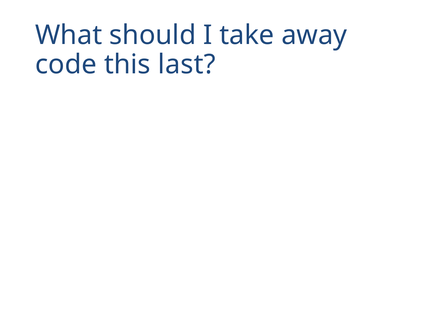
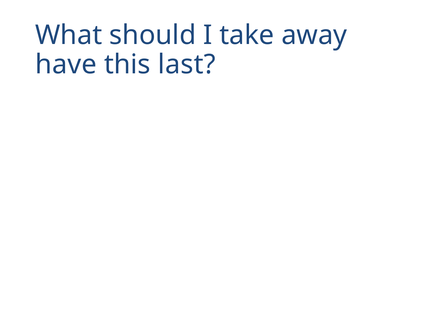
code: code -> have (66, 65)
